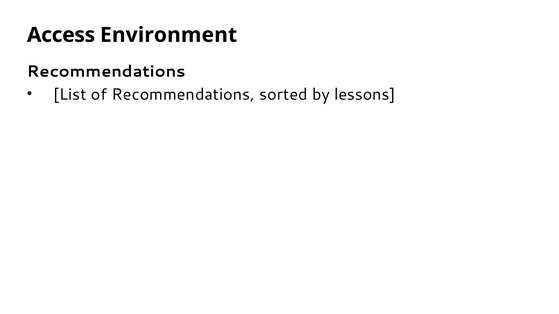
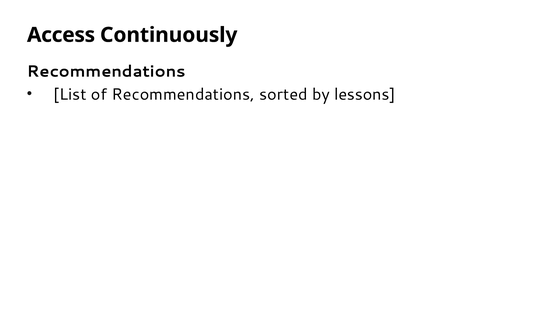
Environment: Environment -> Continuously (169, 35)
